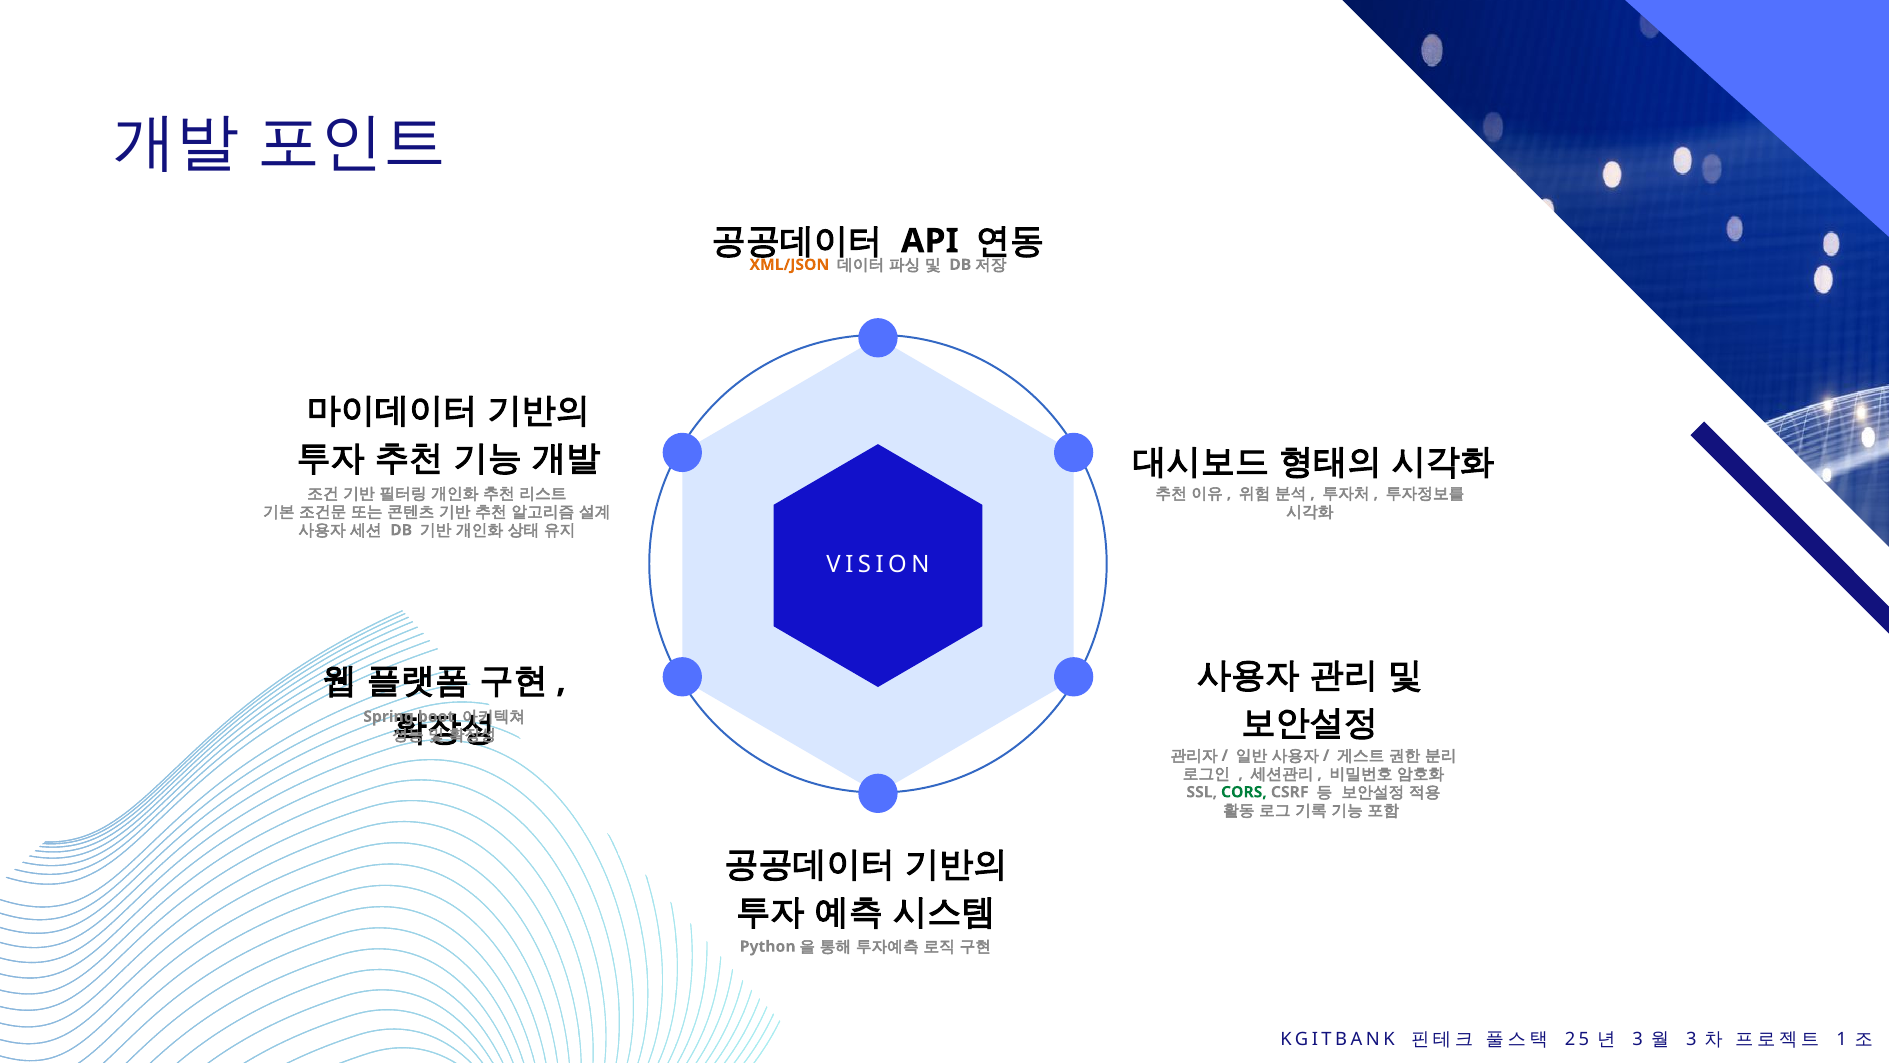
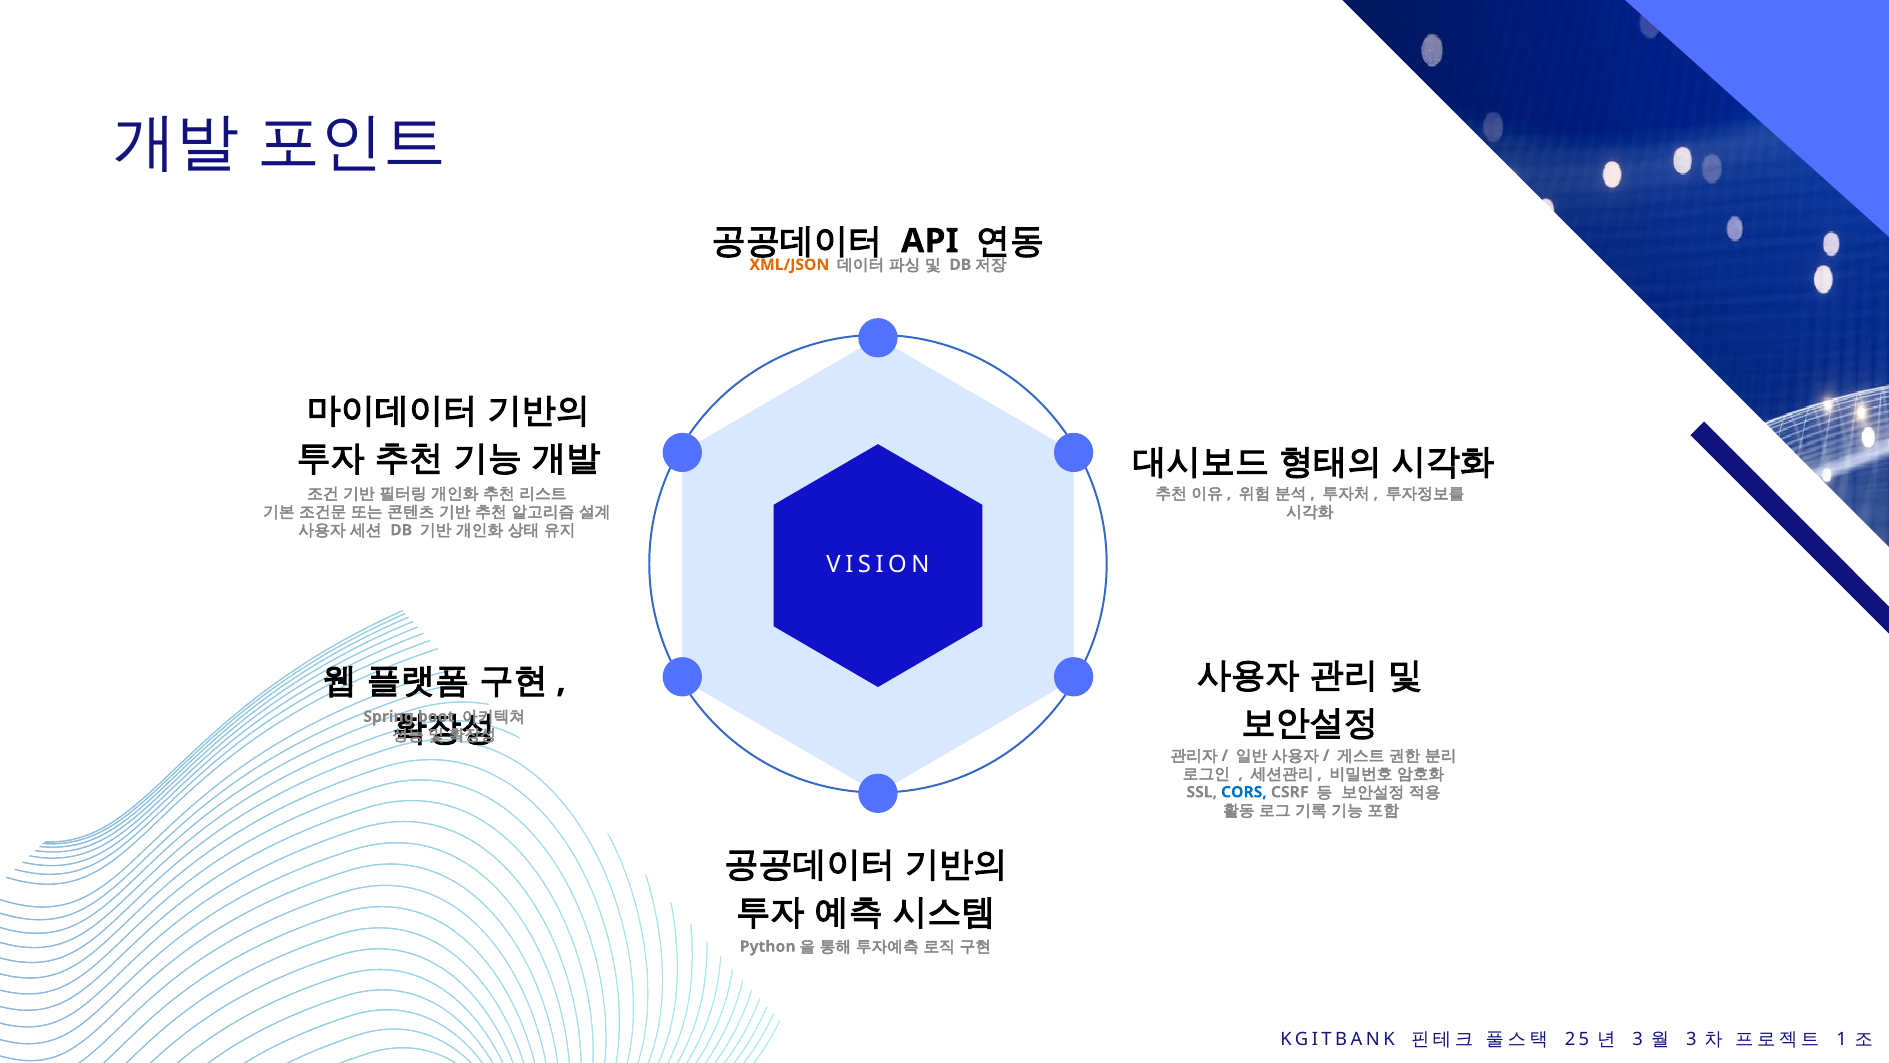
CORS colour: green -> blue (1244, 792)
